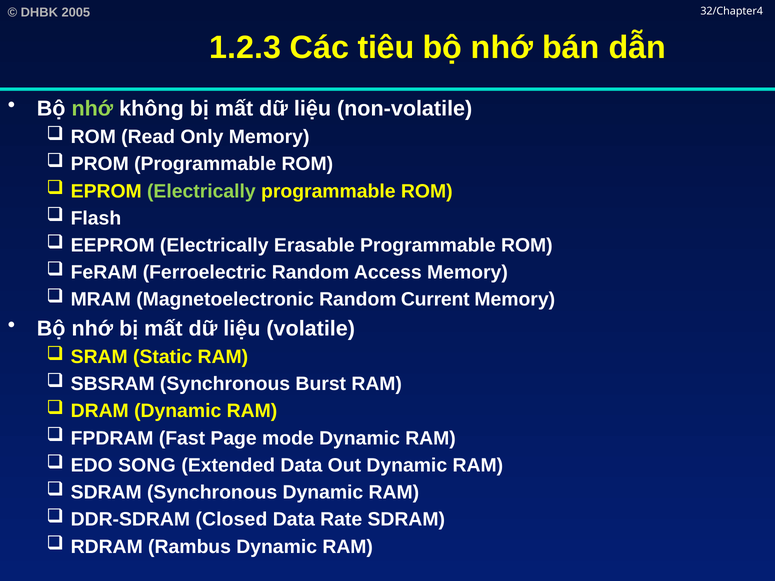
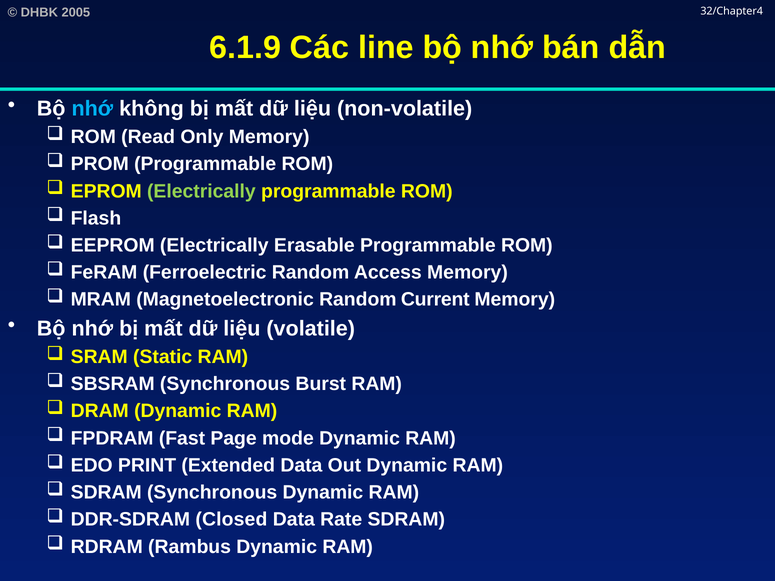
1.2.3: 1.2.3 -> 6.1.9 (245, 47)
tiêu: tiêu -> line (386, 47)
nhớ colour: light green -> light blue (92, 109)
SONG: SONG -> PRINT (147, 466)
